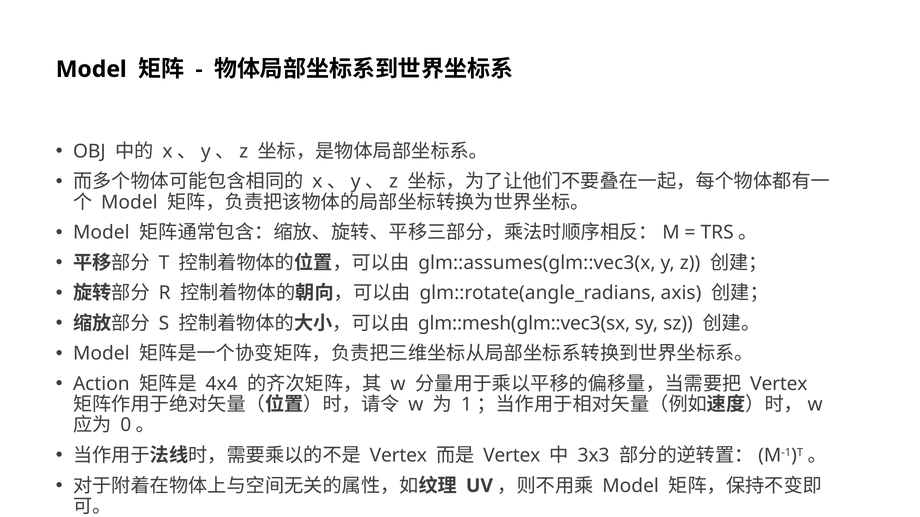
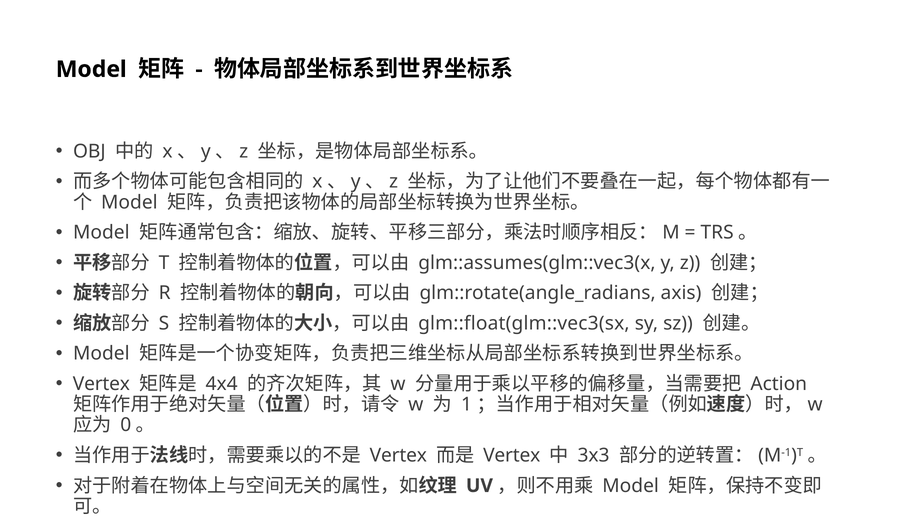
glm::mesh(glm::vec3(sx: glm::mesh(glm::vec3(sx -> glm::float(glm::vec3(sx (524, 324)
Action: Action -> Vertex (101, 384)
Vertex: Vertex -> Action (779, 384)
